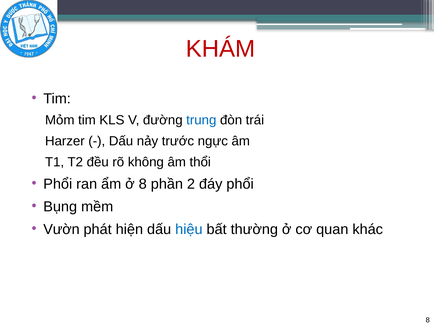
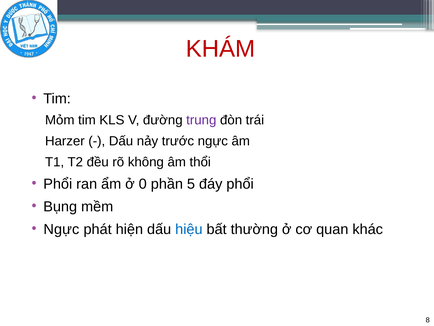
trung colour: blue -> purple (201, 120)
ở 8: 8 -> 0 (143, 184)
2: 2 -> 5 (191, 184)
Vườn: Vườn -> Ngực (61, 229)
